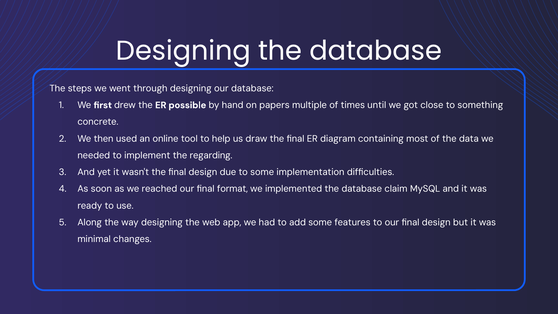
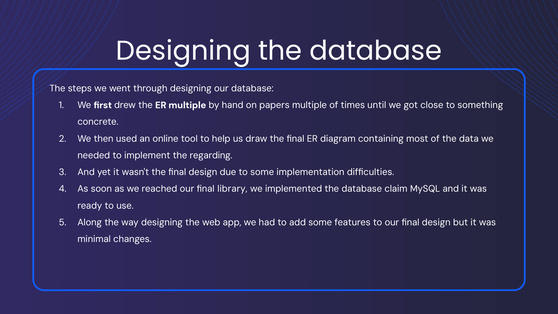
ER possible: possible -> multiple (187, 105)
format: format -> library (232, 189)
